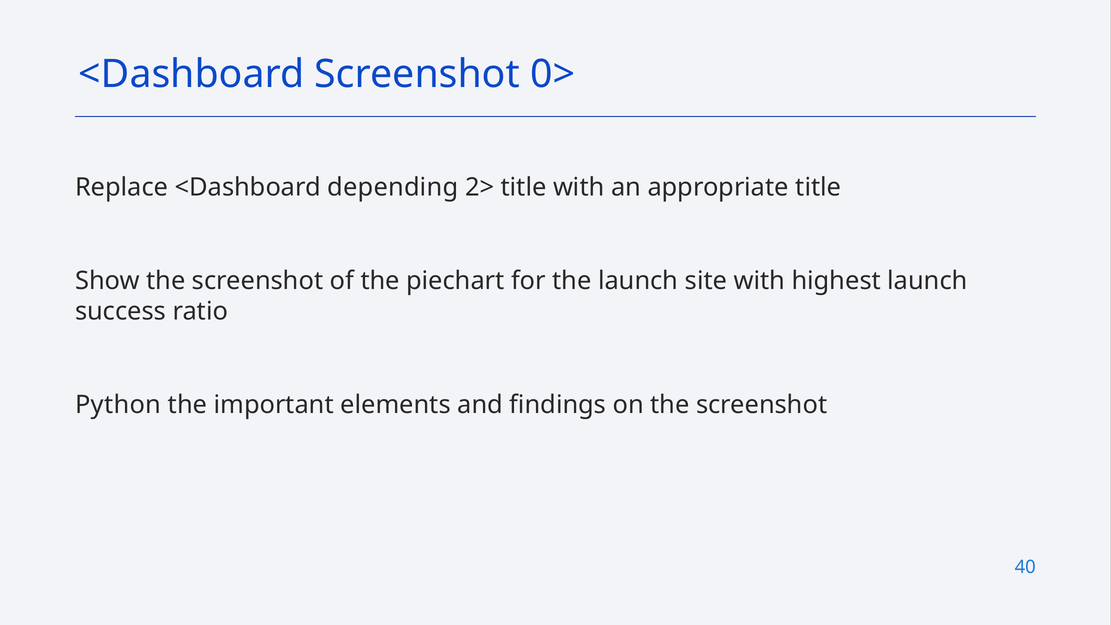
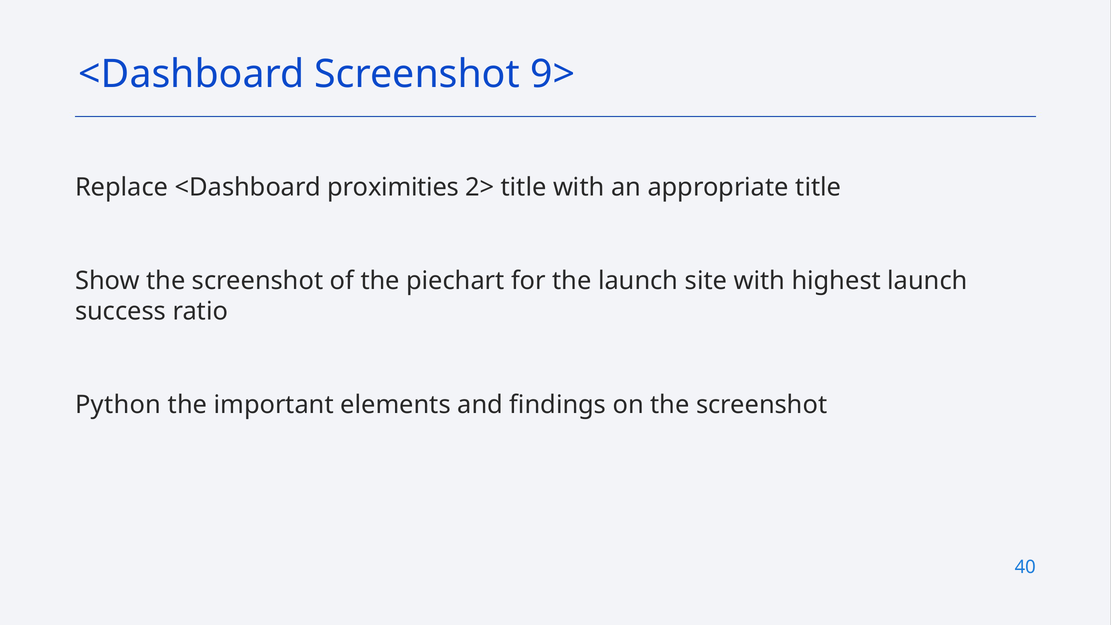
0>: 0> -> 9> (553, 74)
depending: depending -> proximities (393, 188)
